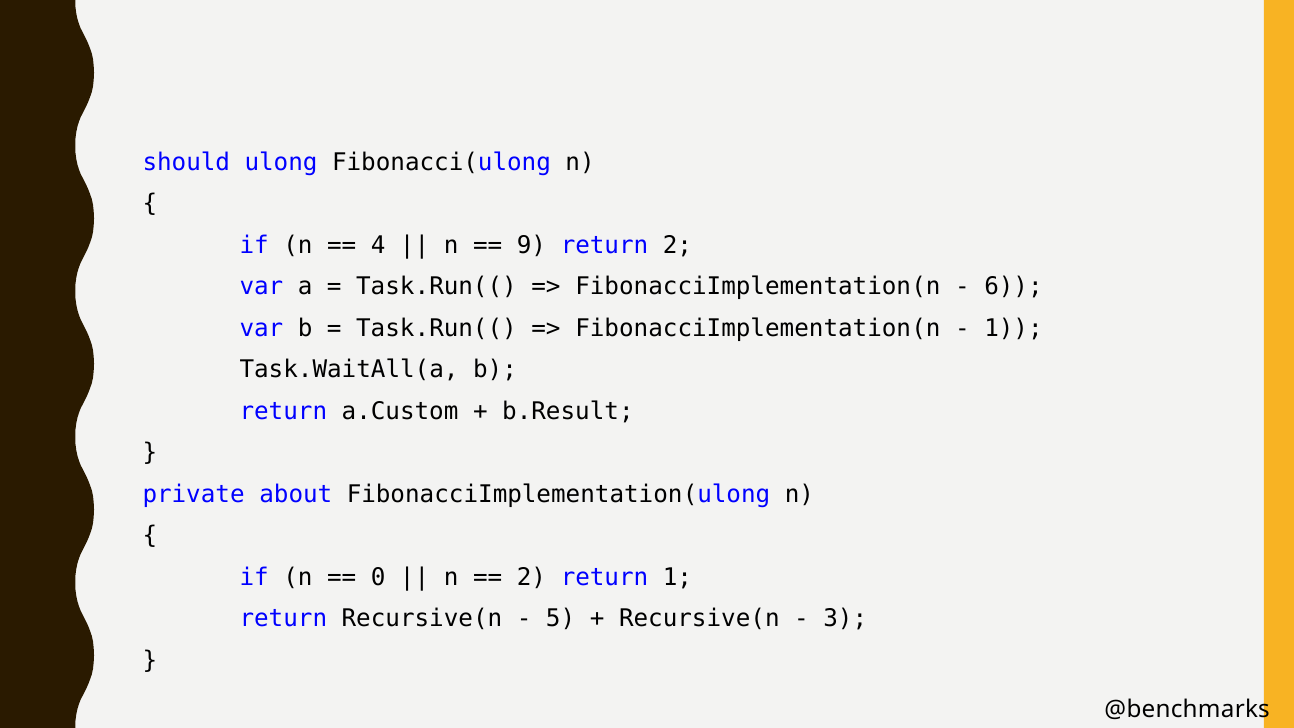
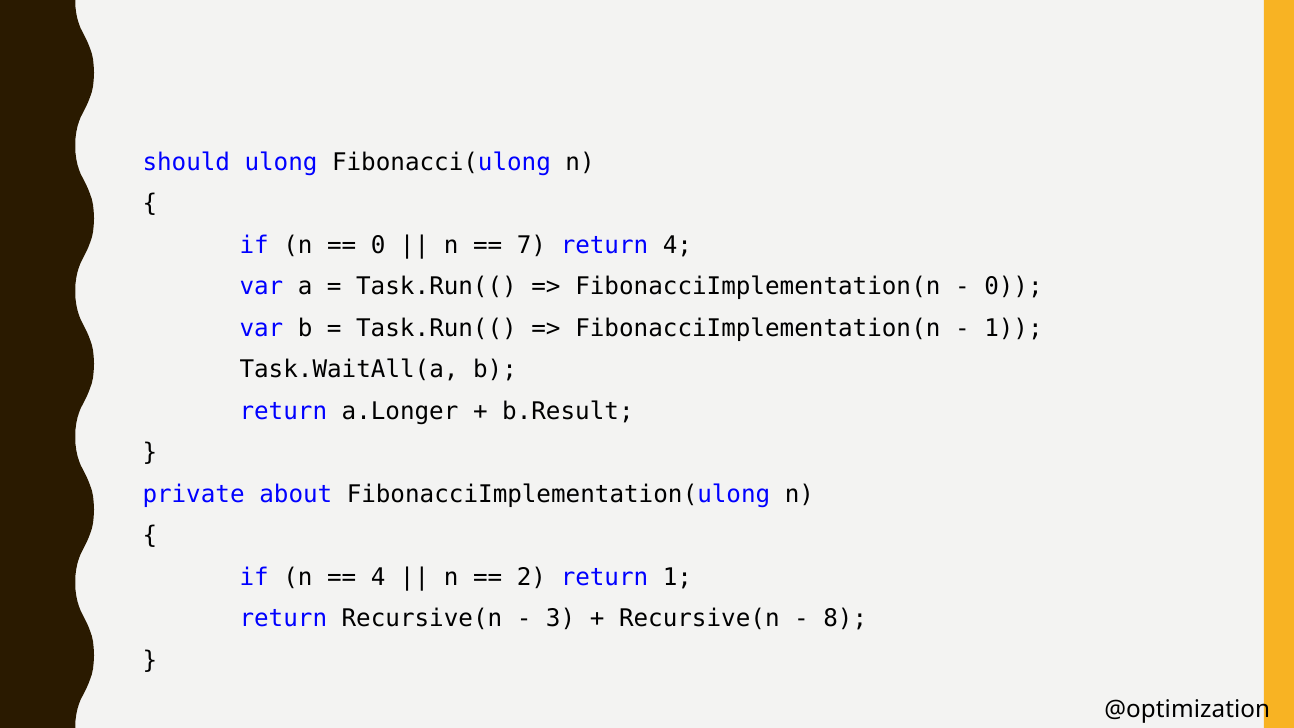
4: 4 -> 0 (378, 245)
9: 9 -> 7 (531, 245)
return 2: 2 -> 4 (677, 245)
6: 6 -> 0 (1013, 287)
a.Custom: a.Custom -> a.Longer (400, 411)
0: 0 -> 4 (378, 577)
5: 5 -> 3 (561, 618)
3: 3 -> 8 (845, 618)
@benchmarks: @benchmarks -> @optimization (1187, 710)
